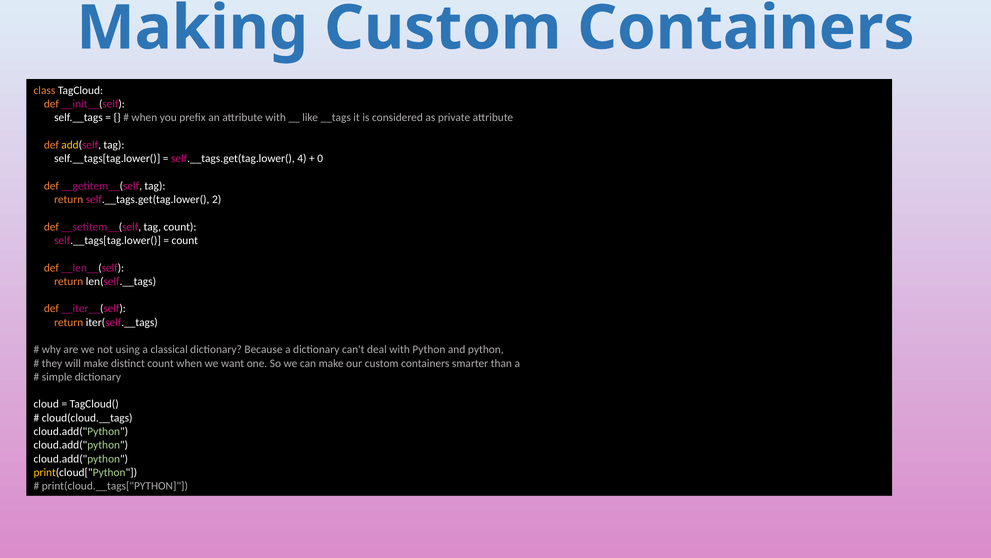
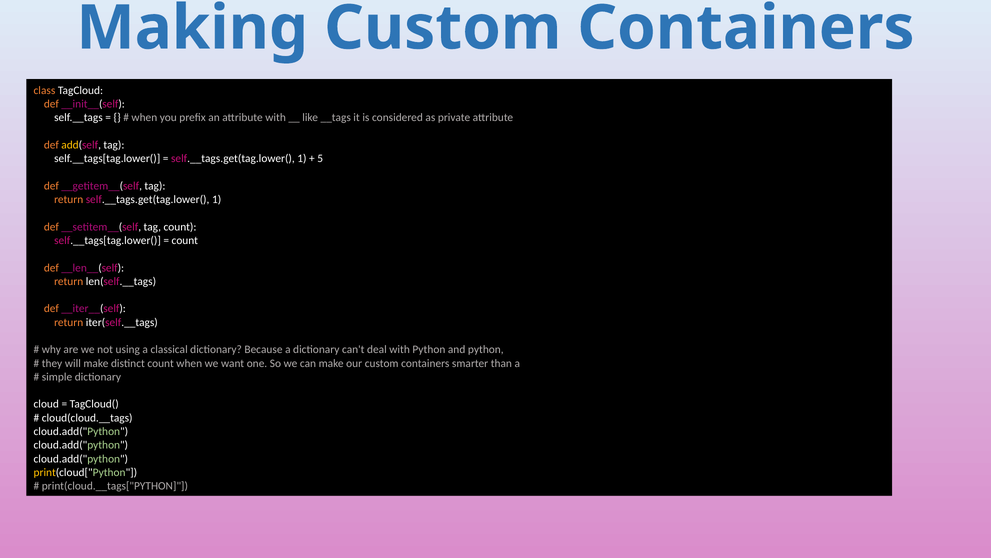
4: 4 -> 1 (302, 158)
0: 0 -> 5 (320, 158)
return self.__tags.get(tag.lower( 2: 2 -> 1 (217, 199)
